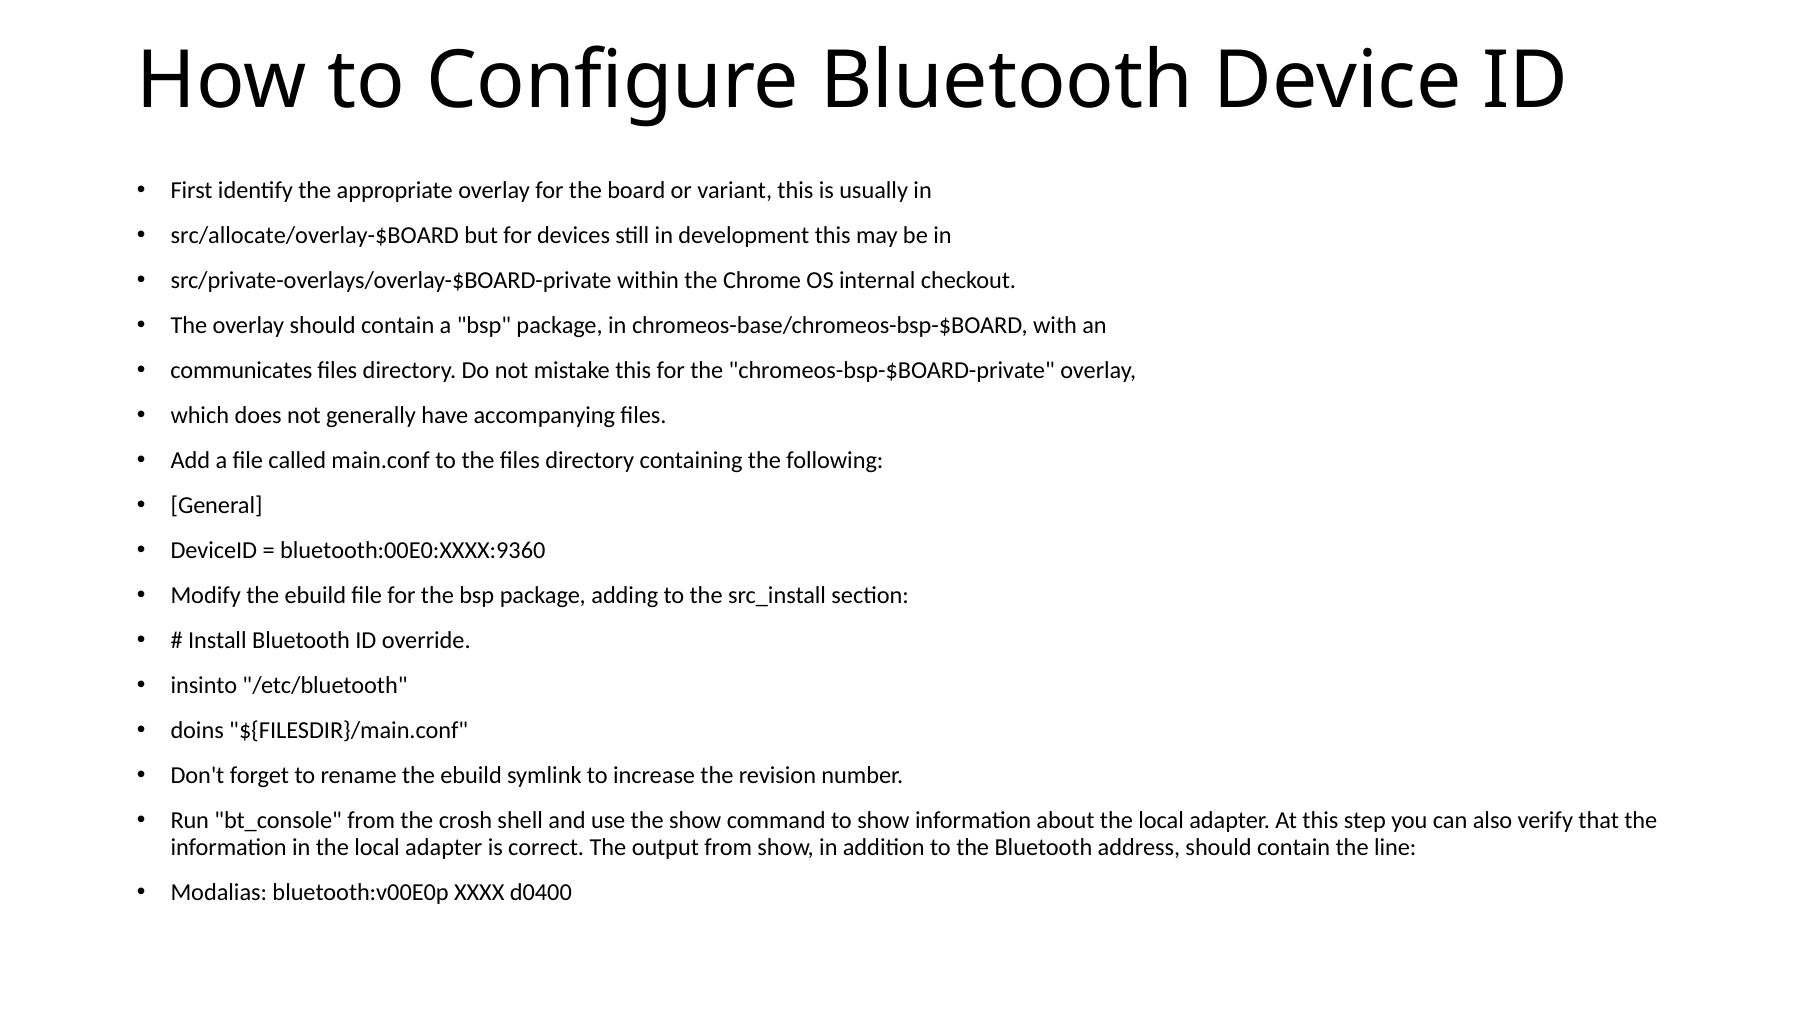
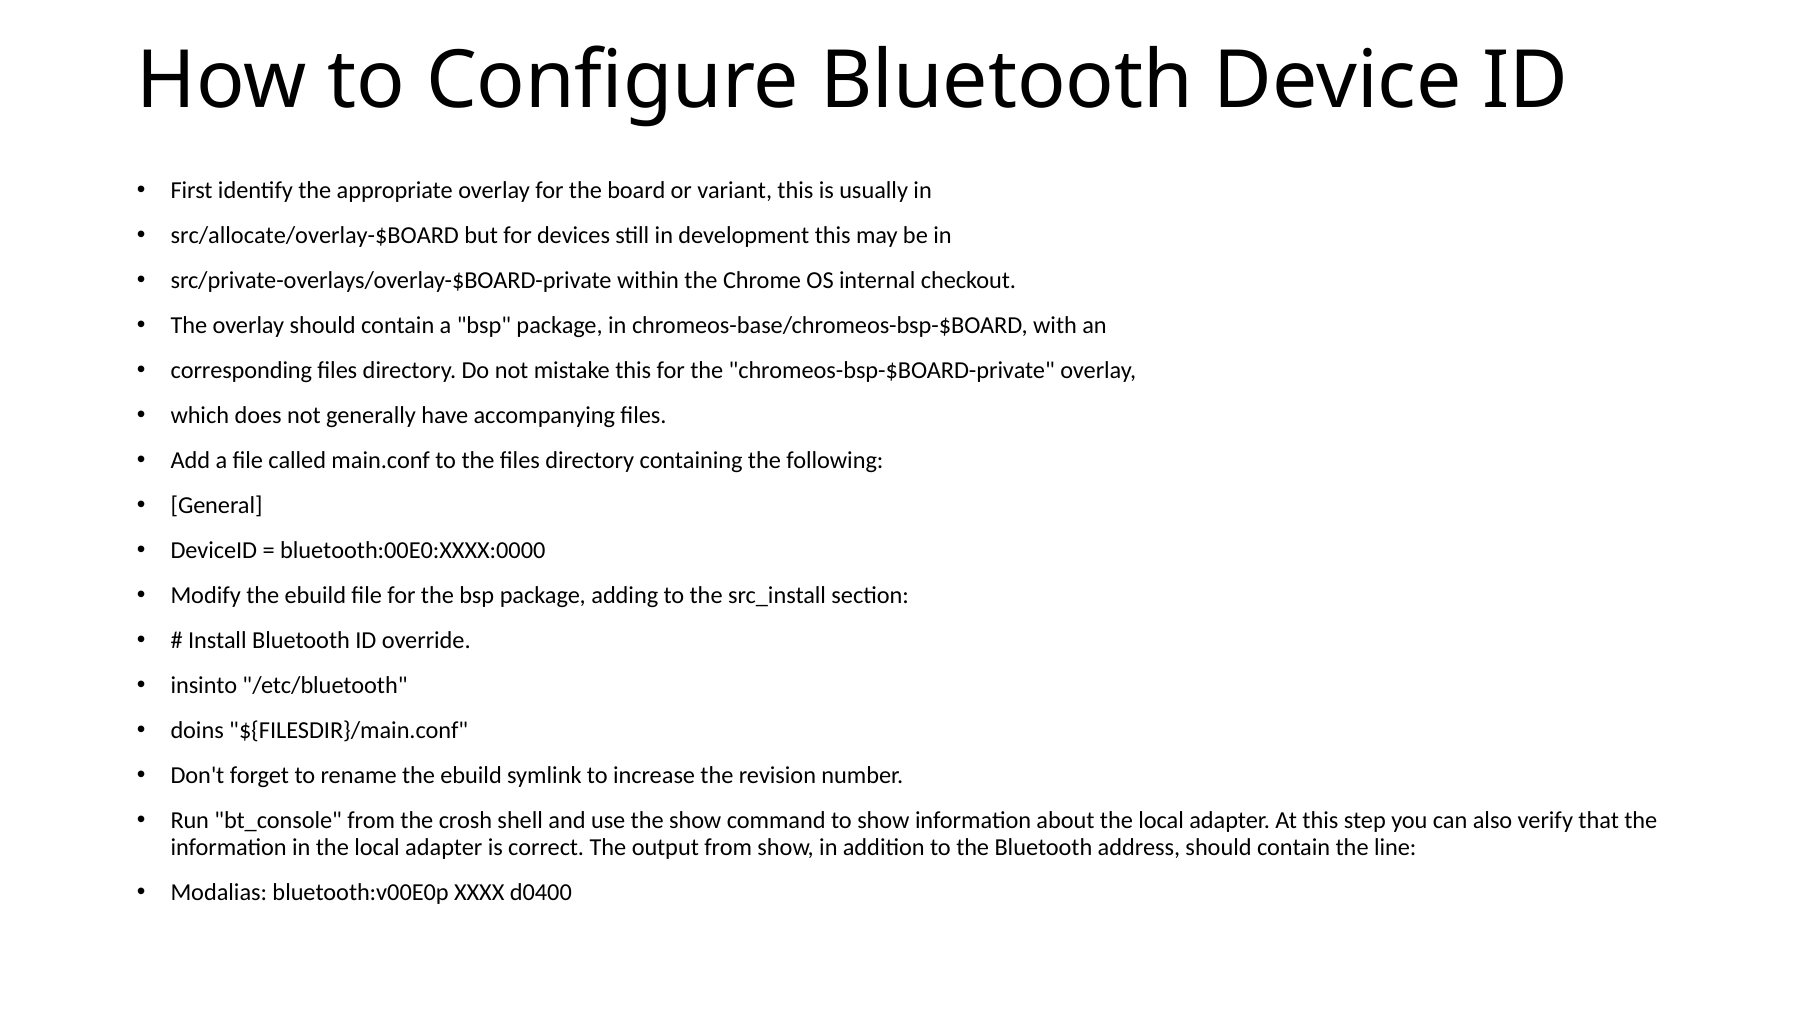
communicates: communicates -> corresponding (241, 371)
bluetooth:00E0:XXXX:9360: bluetooth:00E0:XXXX:9360 -> bluetooth:00E0:XXXX:0000 (413, 551)
